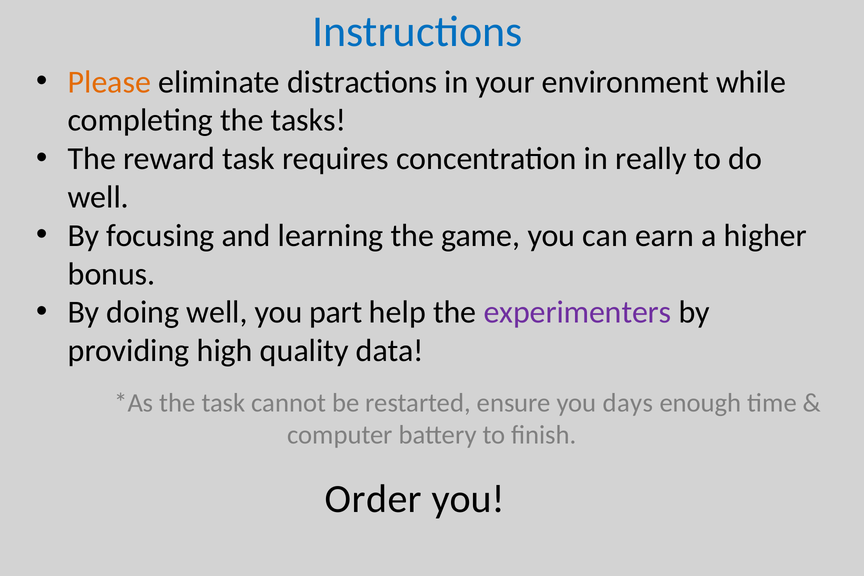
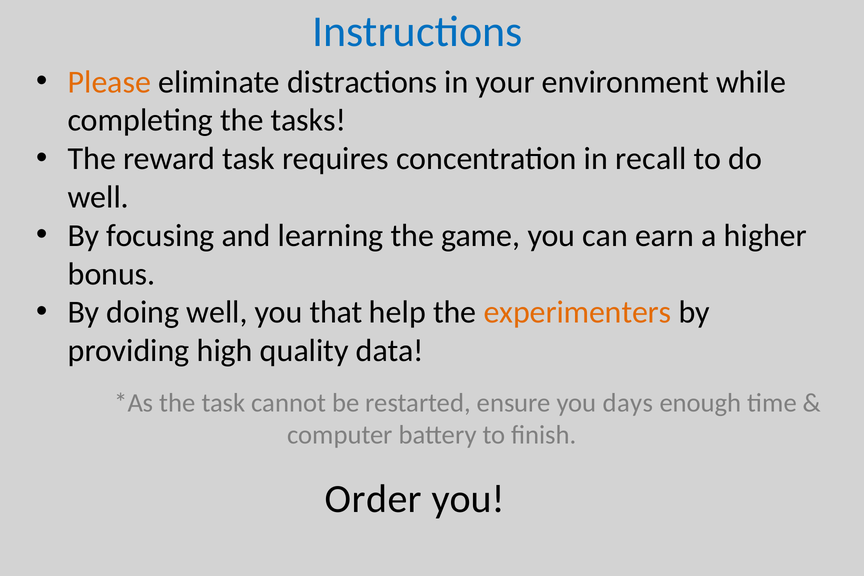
really: really -> recall (651, 159)
part: part -> that (336, 312)
experimenters colour: purple -> orange (578, 312)
